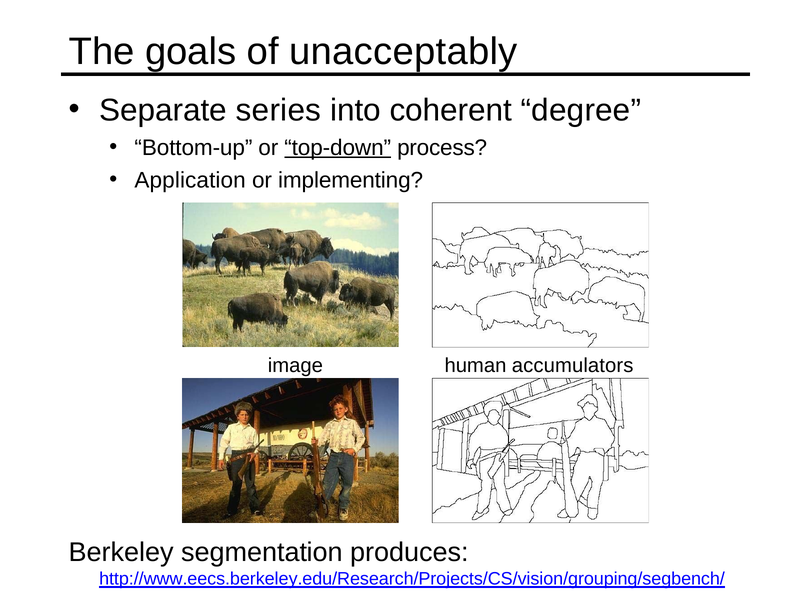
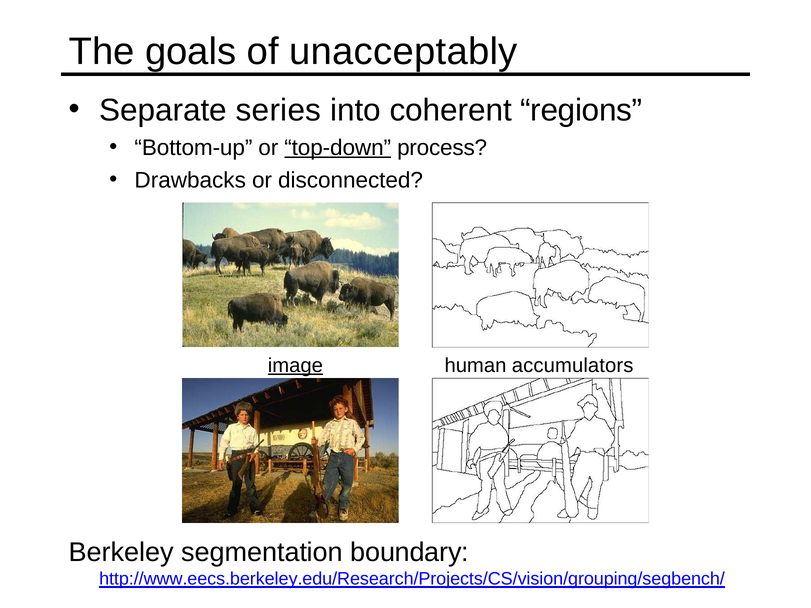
degree: degree -> regions (581, 110)
Application: Application -> Drawbacks (190, 180)
implementing: implementing -> disconnected (351, 180)
image underline: none -> present (295, 366)
produces: produces -> boundary (410, 553)
